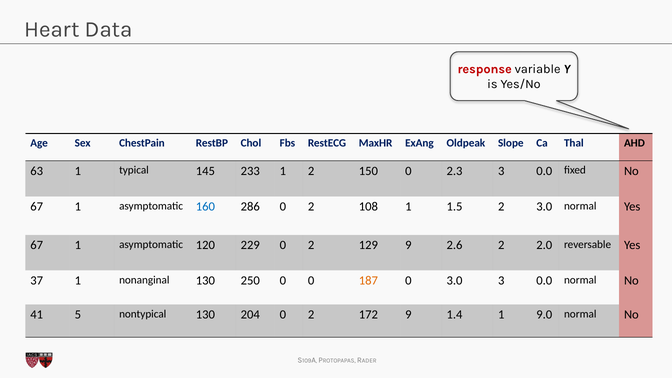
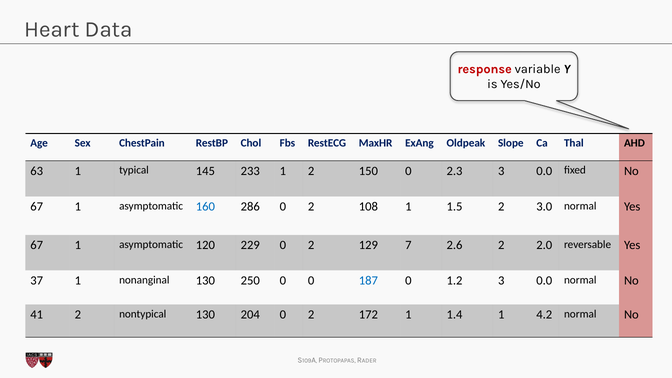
129 9: 9 -> 7 (408, 245)
187 colour: orange -> blue (368, 281)
0 3.0: 3.0 -> 1.2 (455, 281)
41 5: 5 -> 2 (78, 315)
172 9: 9 -> 1 (408, 315)
9.0: 9.0 -> 4.2 (544, 315)
